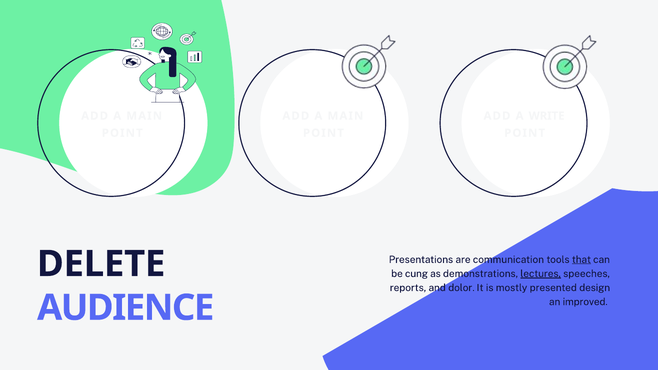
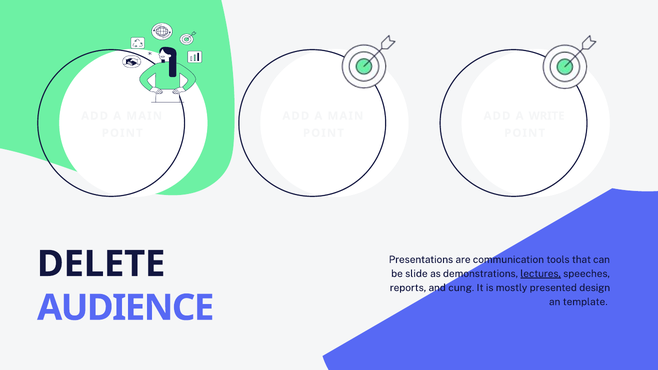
that underline: present -> none (581, 260)
cung: cung -> slide (416, 274)
dolor: dolor -> cung (461, 288)
improved: improved -> template (585, 302)
